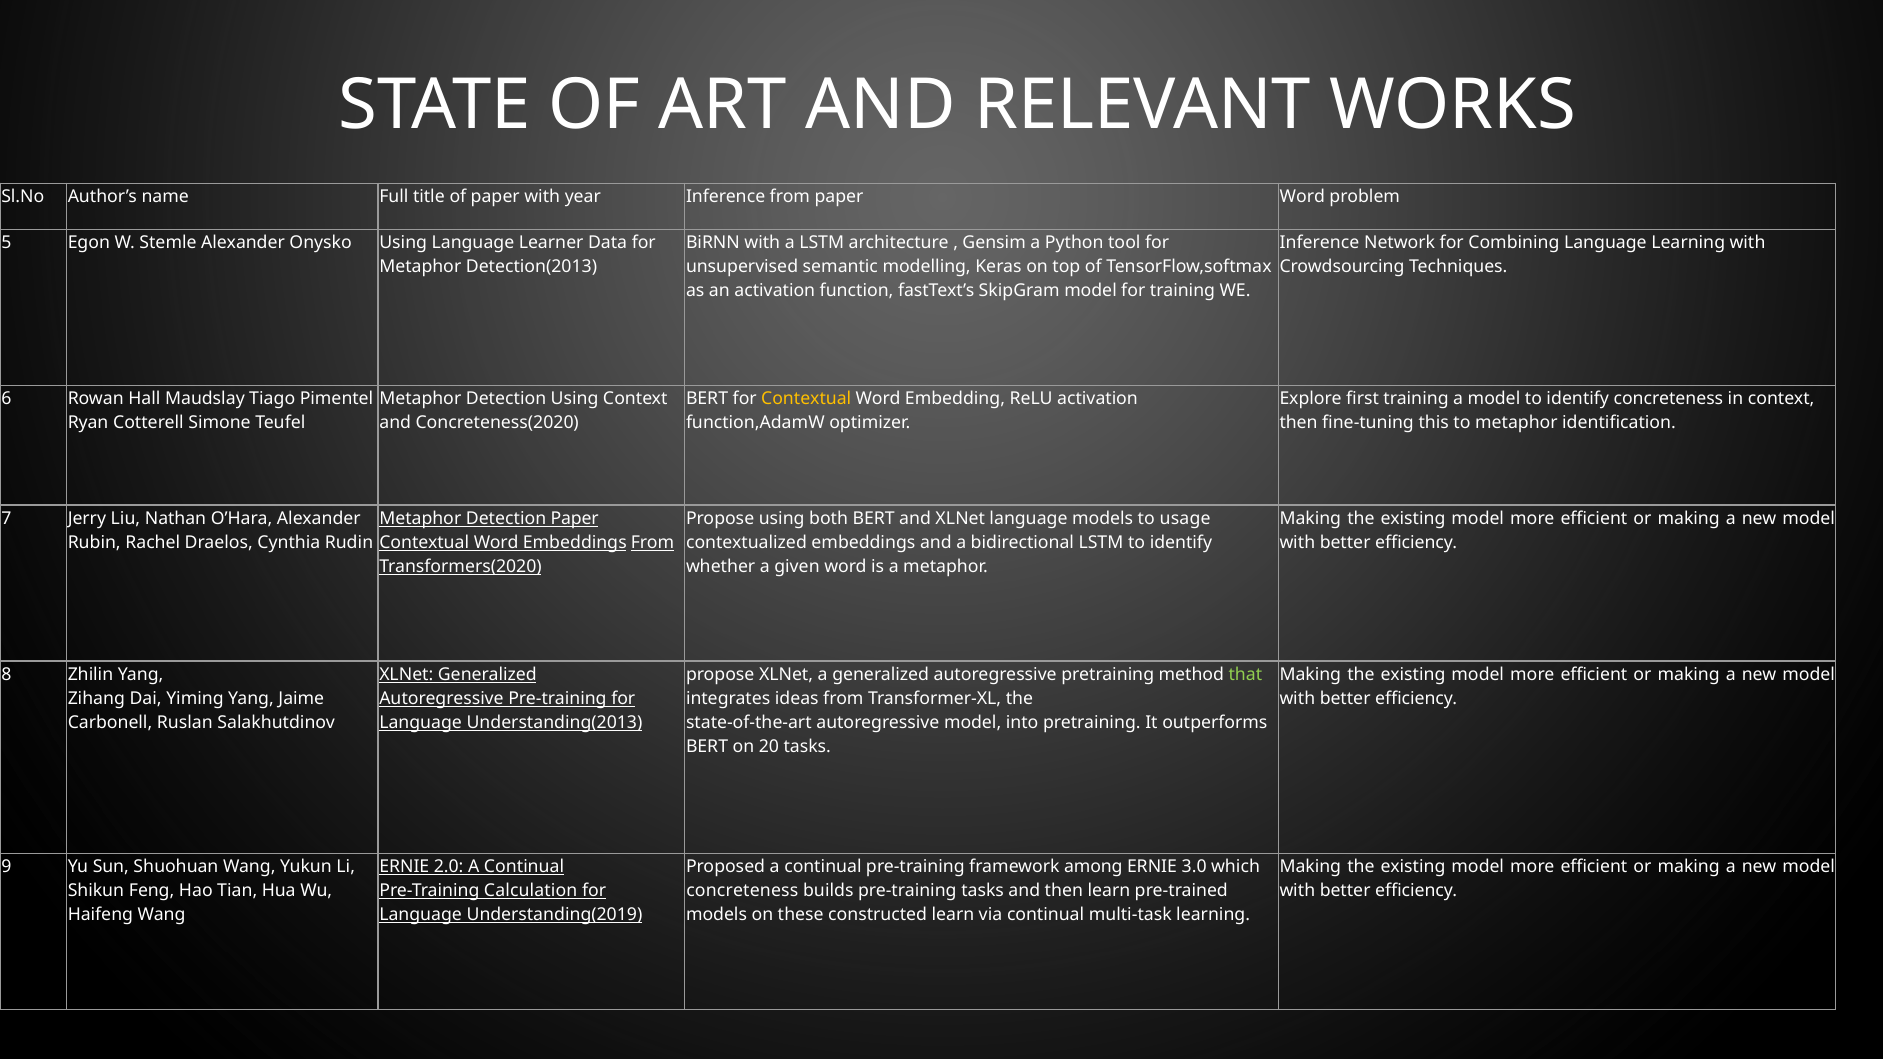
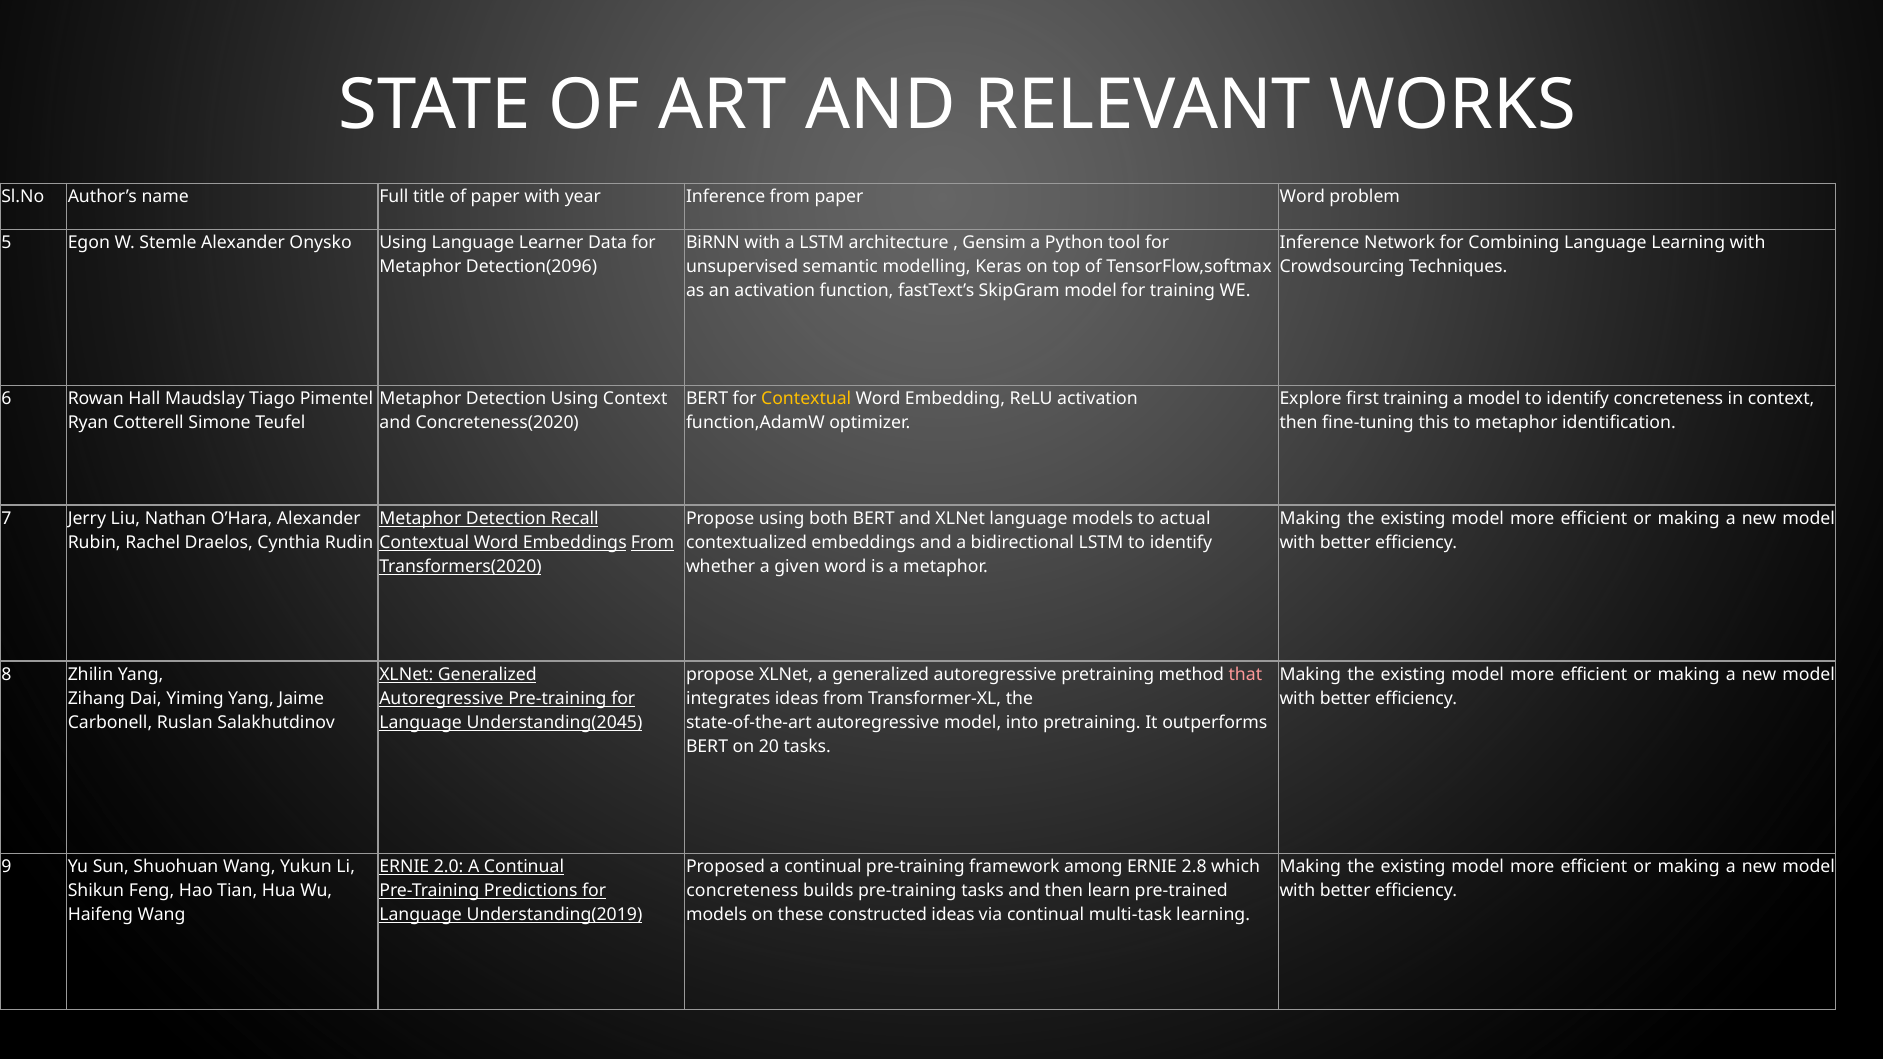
Detection(2013: Detection(2013 -> Detection(2096 (532, 267)
Detection Paper: Paper -> Recall (575, 518)
usage: usage -> actual (1185, 518)
that colour: light green -> pink (1245, 674)
Understanding(2013: Understanding(2013 -> Understanding(2045 (554, 722)
3.0: 3.0 -> 2.8 (1194, 867)
Calculation: Calculation -> Predictions (531, 891)
constructed learn: learn -> ideas (953, 915)
